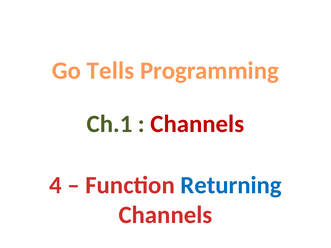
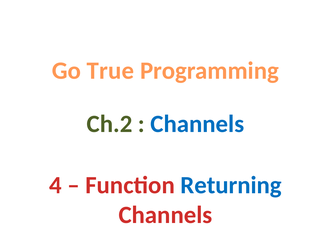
Tells: Tells -> True (110, 71)
Ch.1: Ch.1 -> Ch.2 (110, 124)
Channels colour: red -> blue (197, 124)
